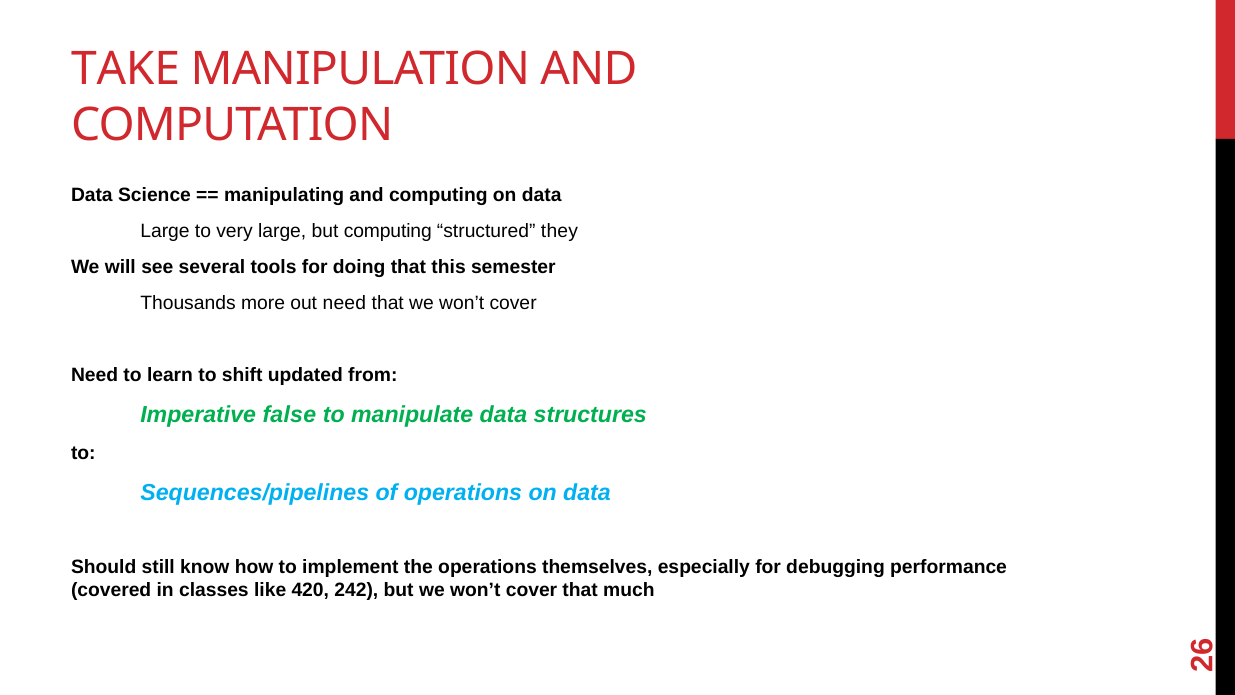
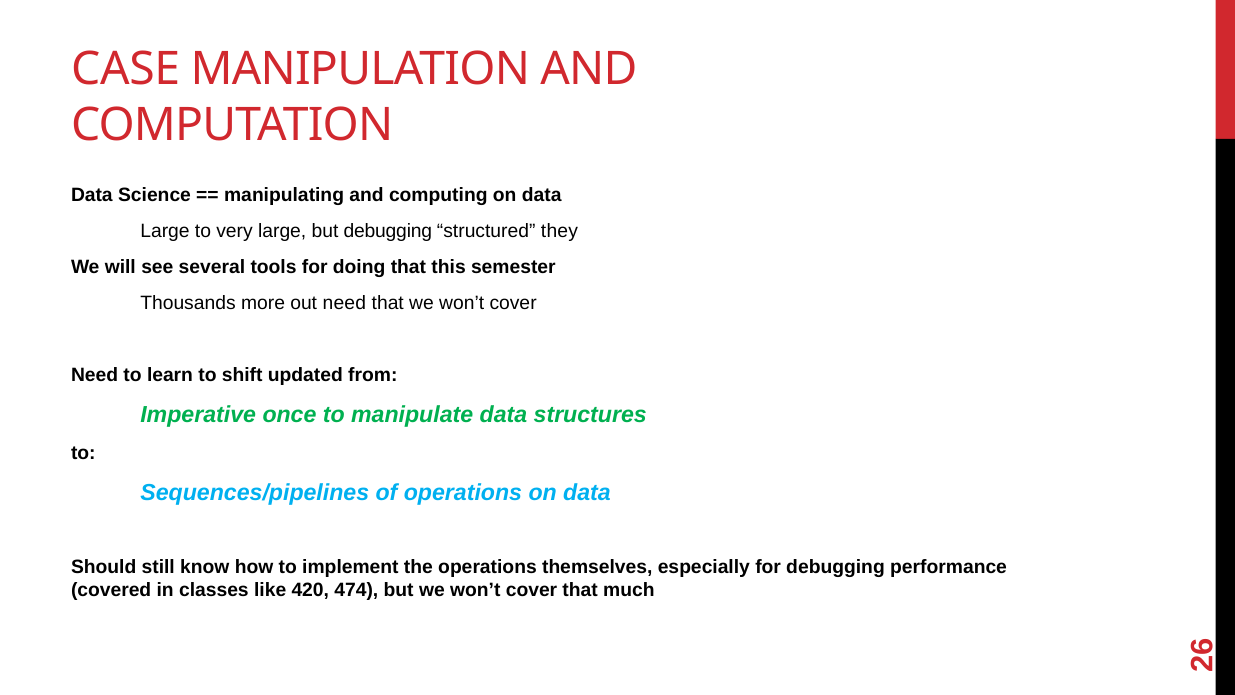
TAKE: TAKE -> CASE (126, 70)
but computing: computing -> debugging (388, 231)
false: false -> once (290, 415)
242: 242 -> 474 (356, 590)
